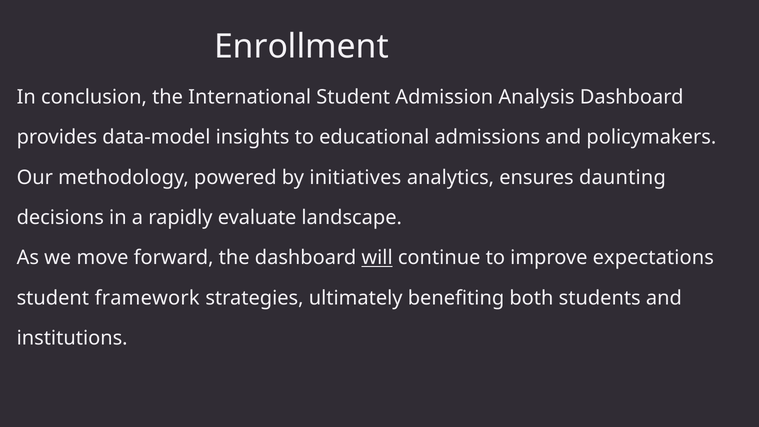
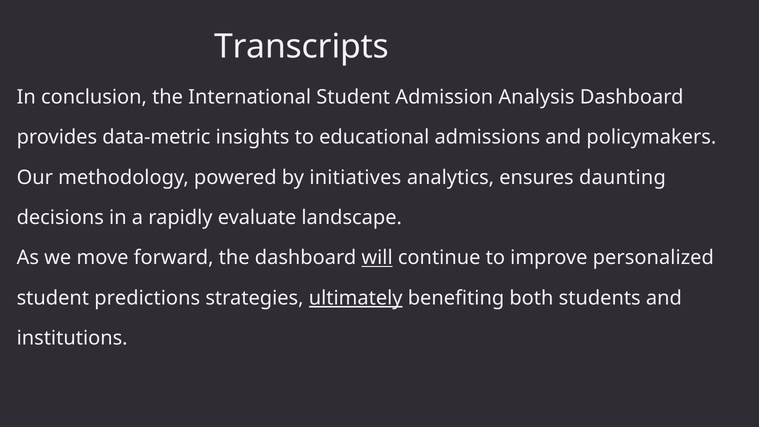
Enrollment: Enrollment -> Transcripts (302, 46)
data-model: data-model -> data-metric (156, 137)
expectations: expectations -> personalized (653, 258)
framework: framework -> predictions (147, 298)
ultimately underline: none -> present (356, 298)
